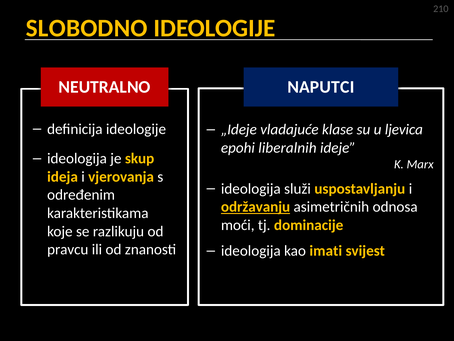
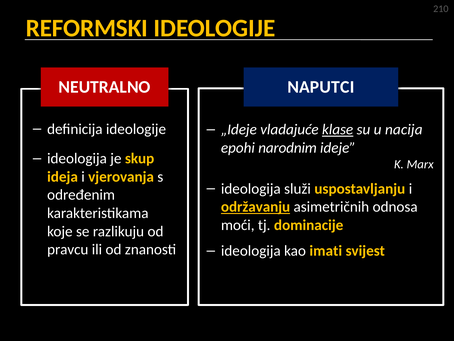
SLOBODNO: SLOBODNO -> REFORMSKI (87, 28)
klase underline: none -> present (338, 129)
ljevica: ljevica -> nacija (404, 129)
liberalnih: liberalnih -> narodnim (288, 148)
